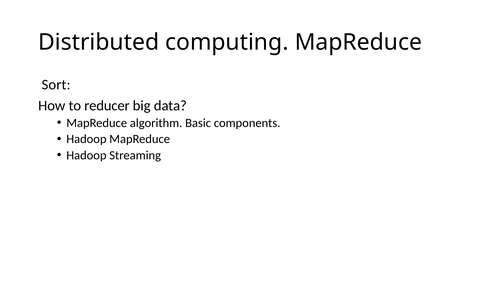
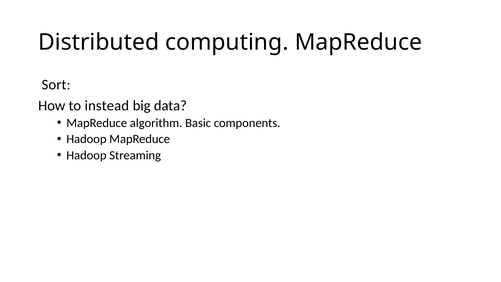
reducer: reducer -> instead (107, 106)
